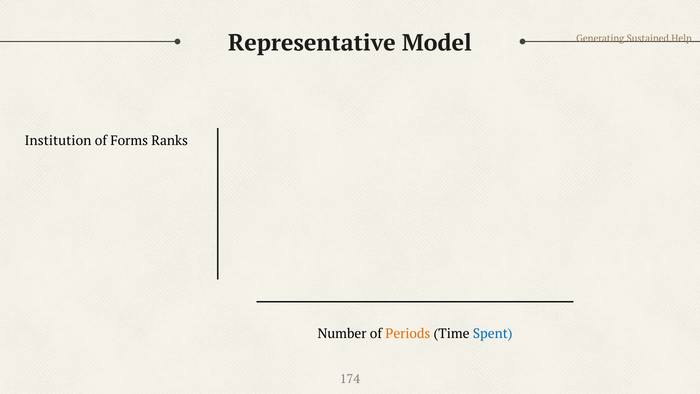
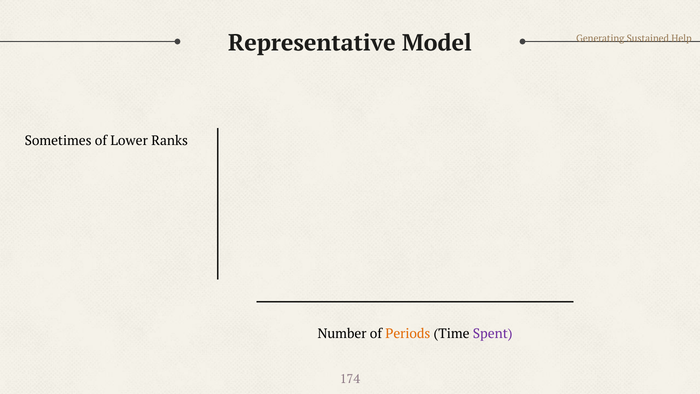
Institution: Institution -> Sometimes (58, 141)
Forms: Forms -> Lower (129, 141)
Spent colour: blue -> purple (493, 333)
